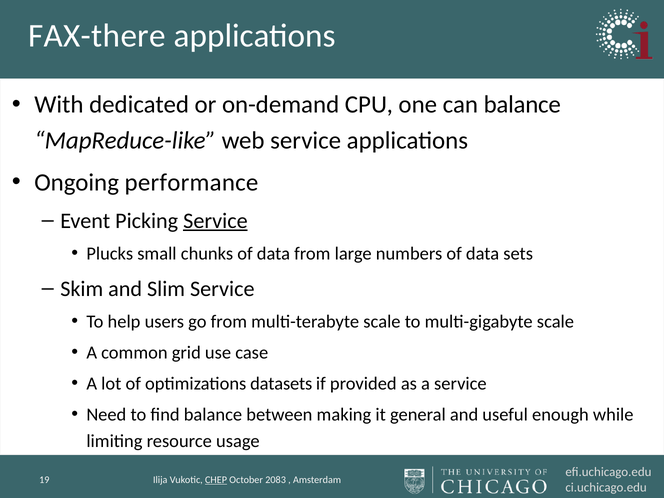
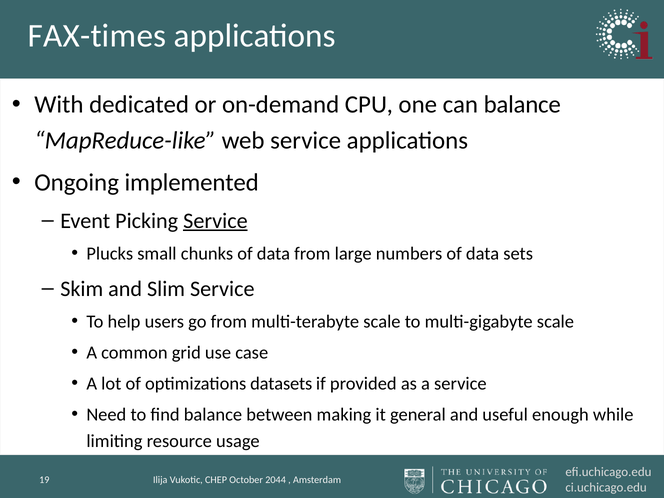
FAX-there: FAX-there -> FAX-times (97, 36)
performance: performance -> implemented (192, 182)
CHEP underline: present -> none (216, 480)
2083: 2083 -> 2044 (276, 480)
